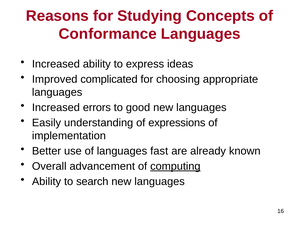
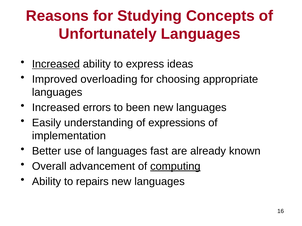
Conformance: Conformance -> Unfortunately (108, 34)
Increased underline: none -> present (56, 64)
complicated: complicated -> overloading (109, 79)
good: good -> been (138, 108)
search: search -> repairs (92, 182)
